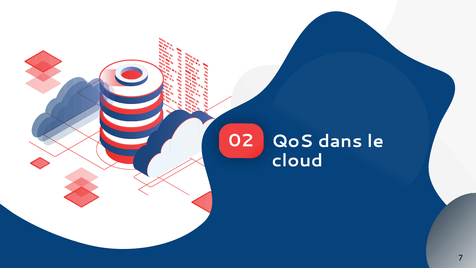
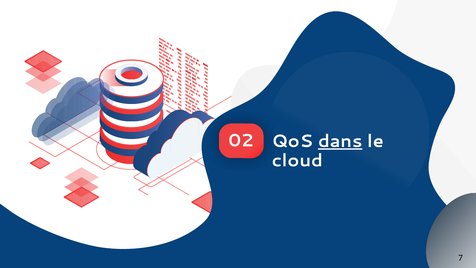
dans underline: none -> present (340, 141)
